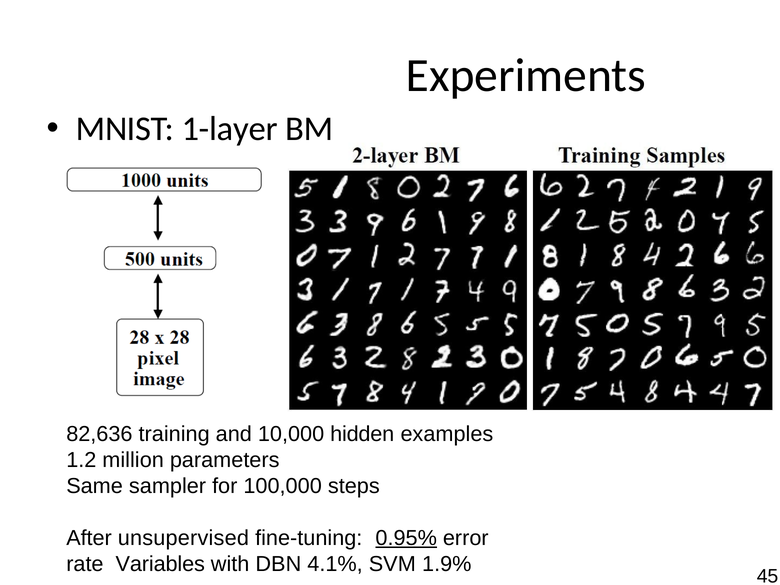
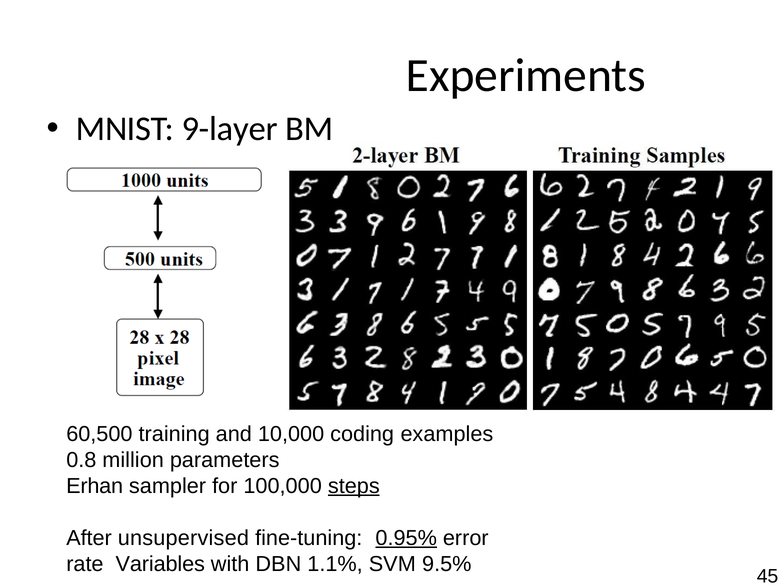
1-layer: 1-layer -> 9-layer (230, 129)
82,636: 82,636 -> 60,500 (99, 434)
hidden: hidden -> coding (362, 434)
1.2: 1.2 -> 0.8 (81, 460)
Same: Same -> Erhan (95, 486)
steps underline: none -> present (354, 486)
4.1%: 4.1% -> 1.1% (335, 564)
1.9%: 1.9% -> 9.5% (447, 564)
